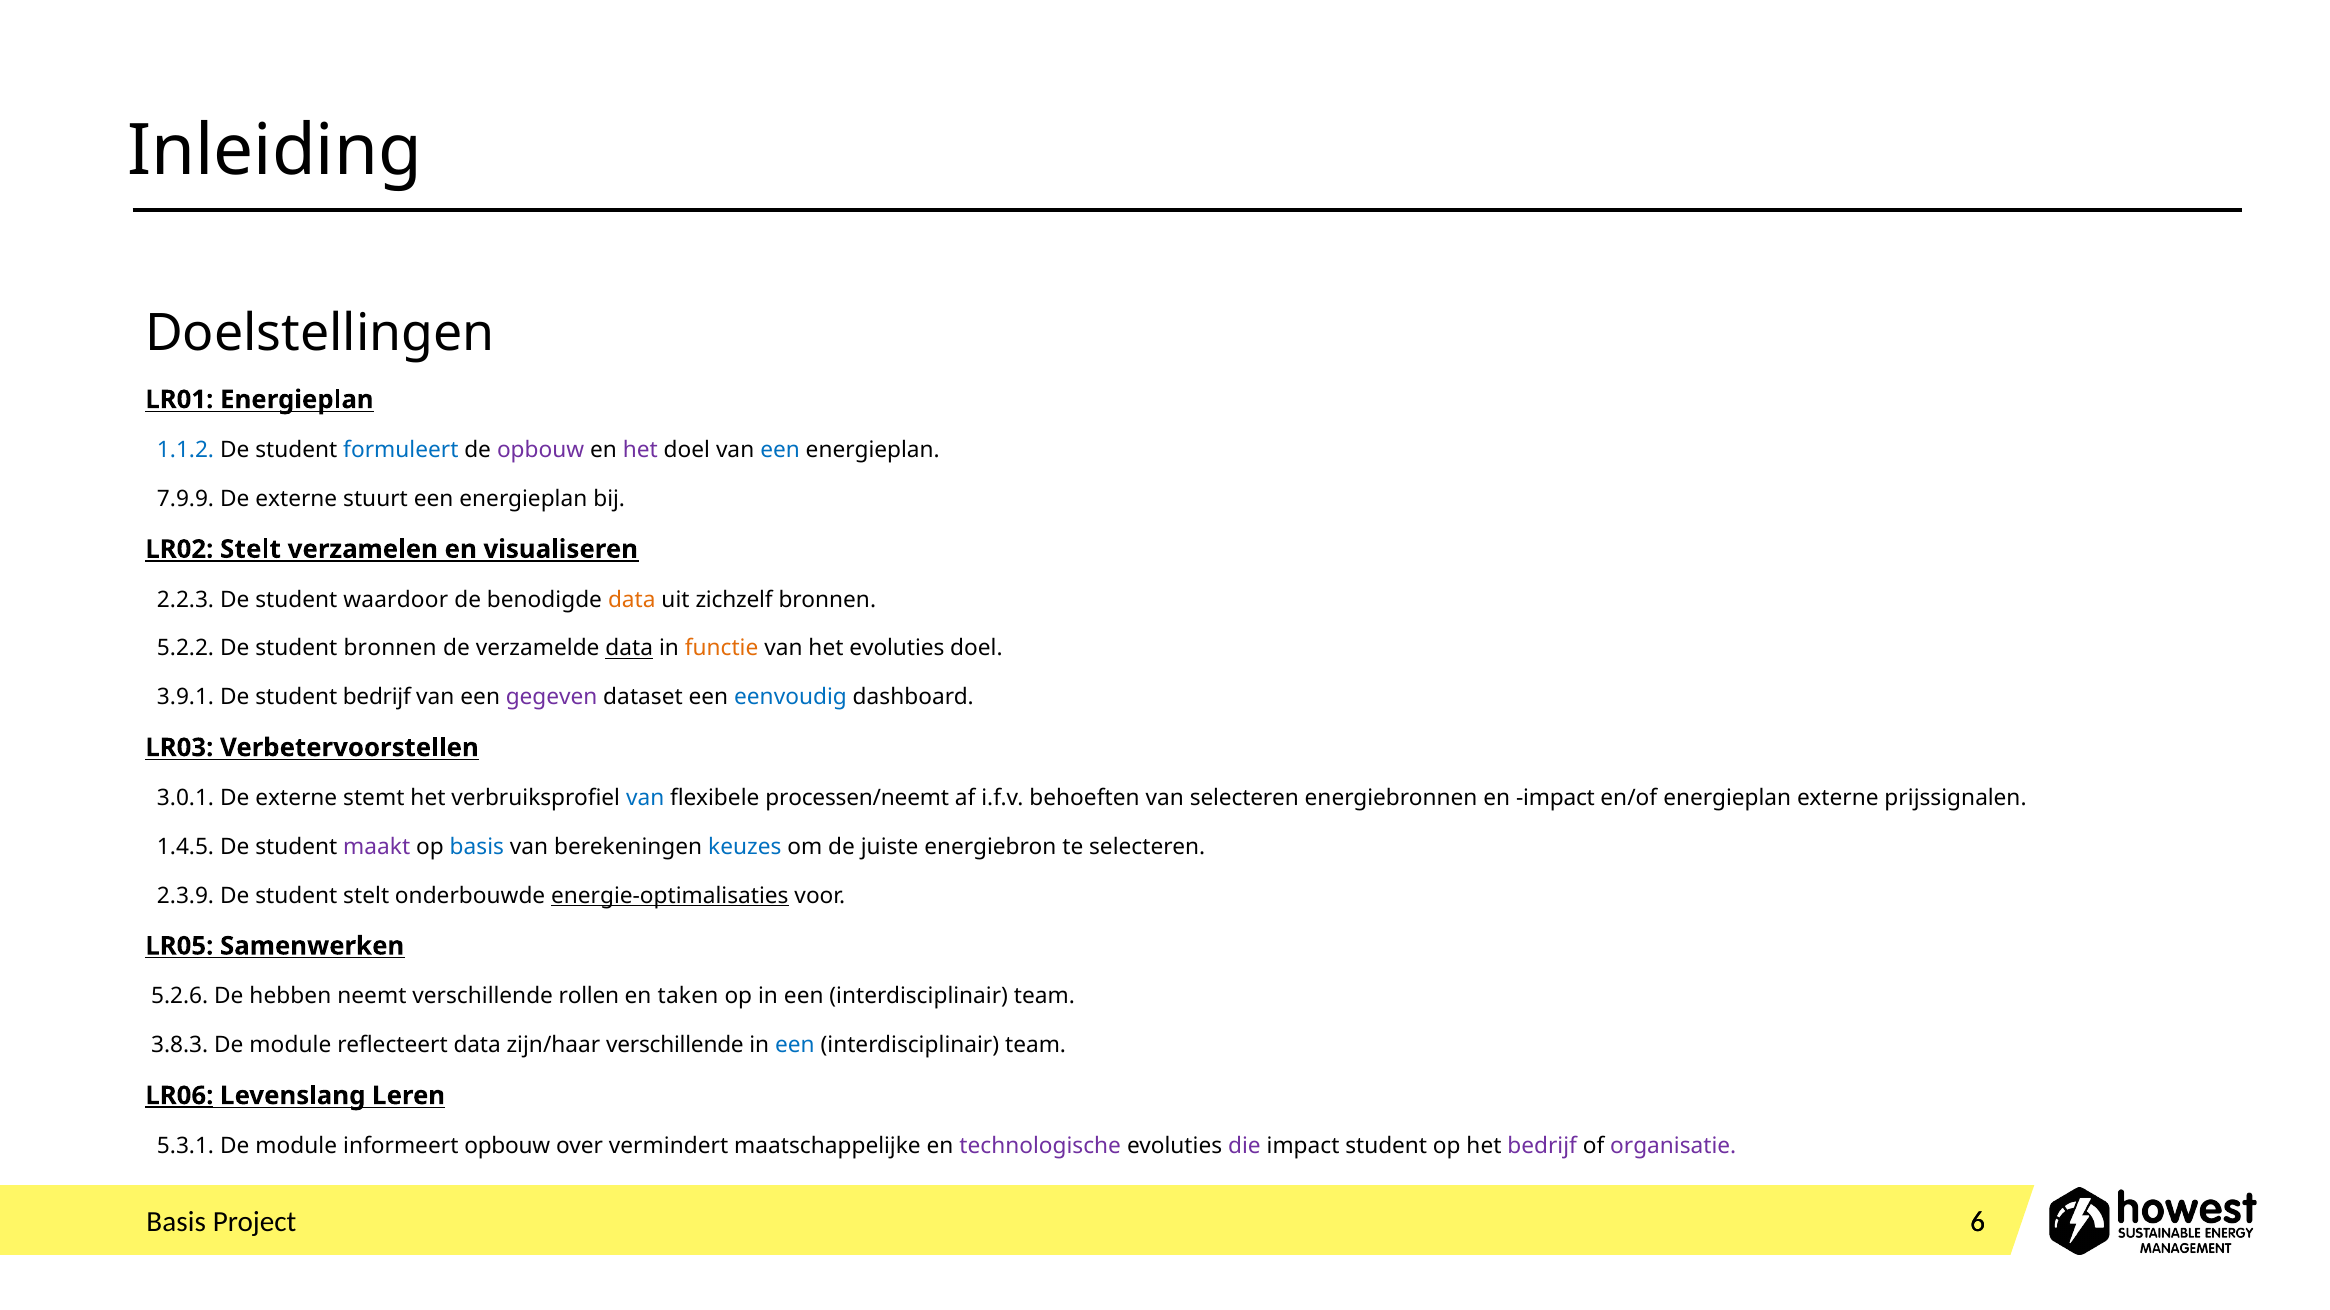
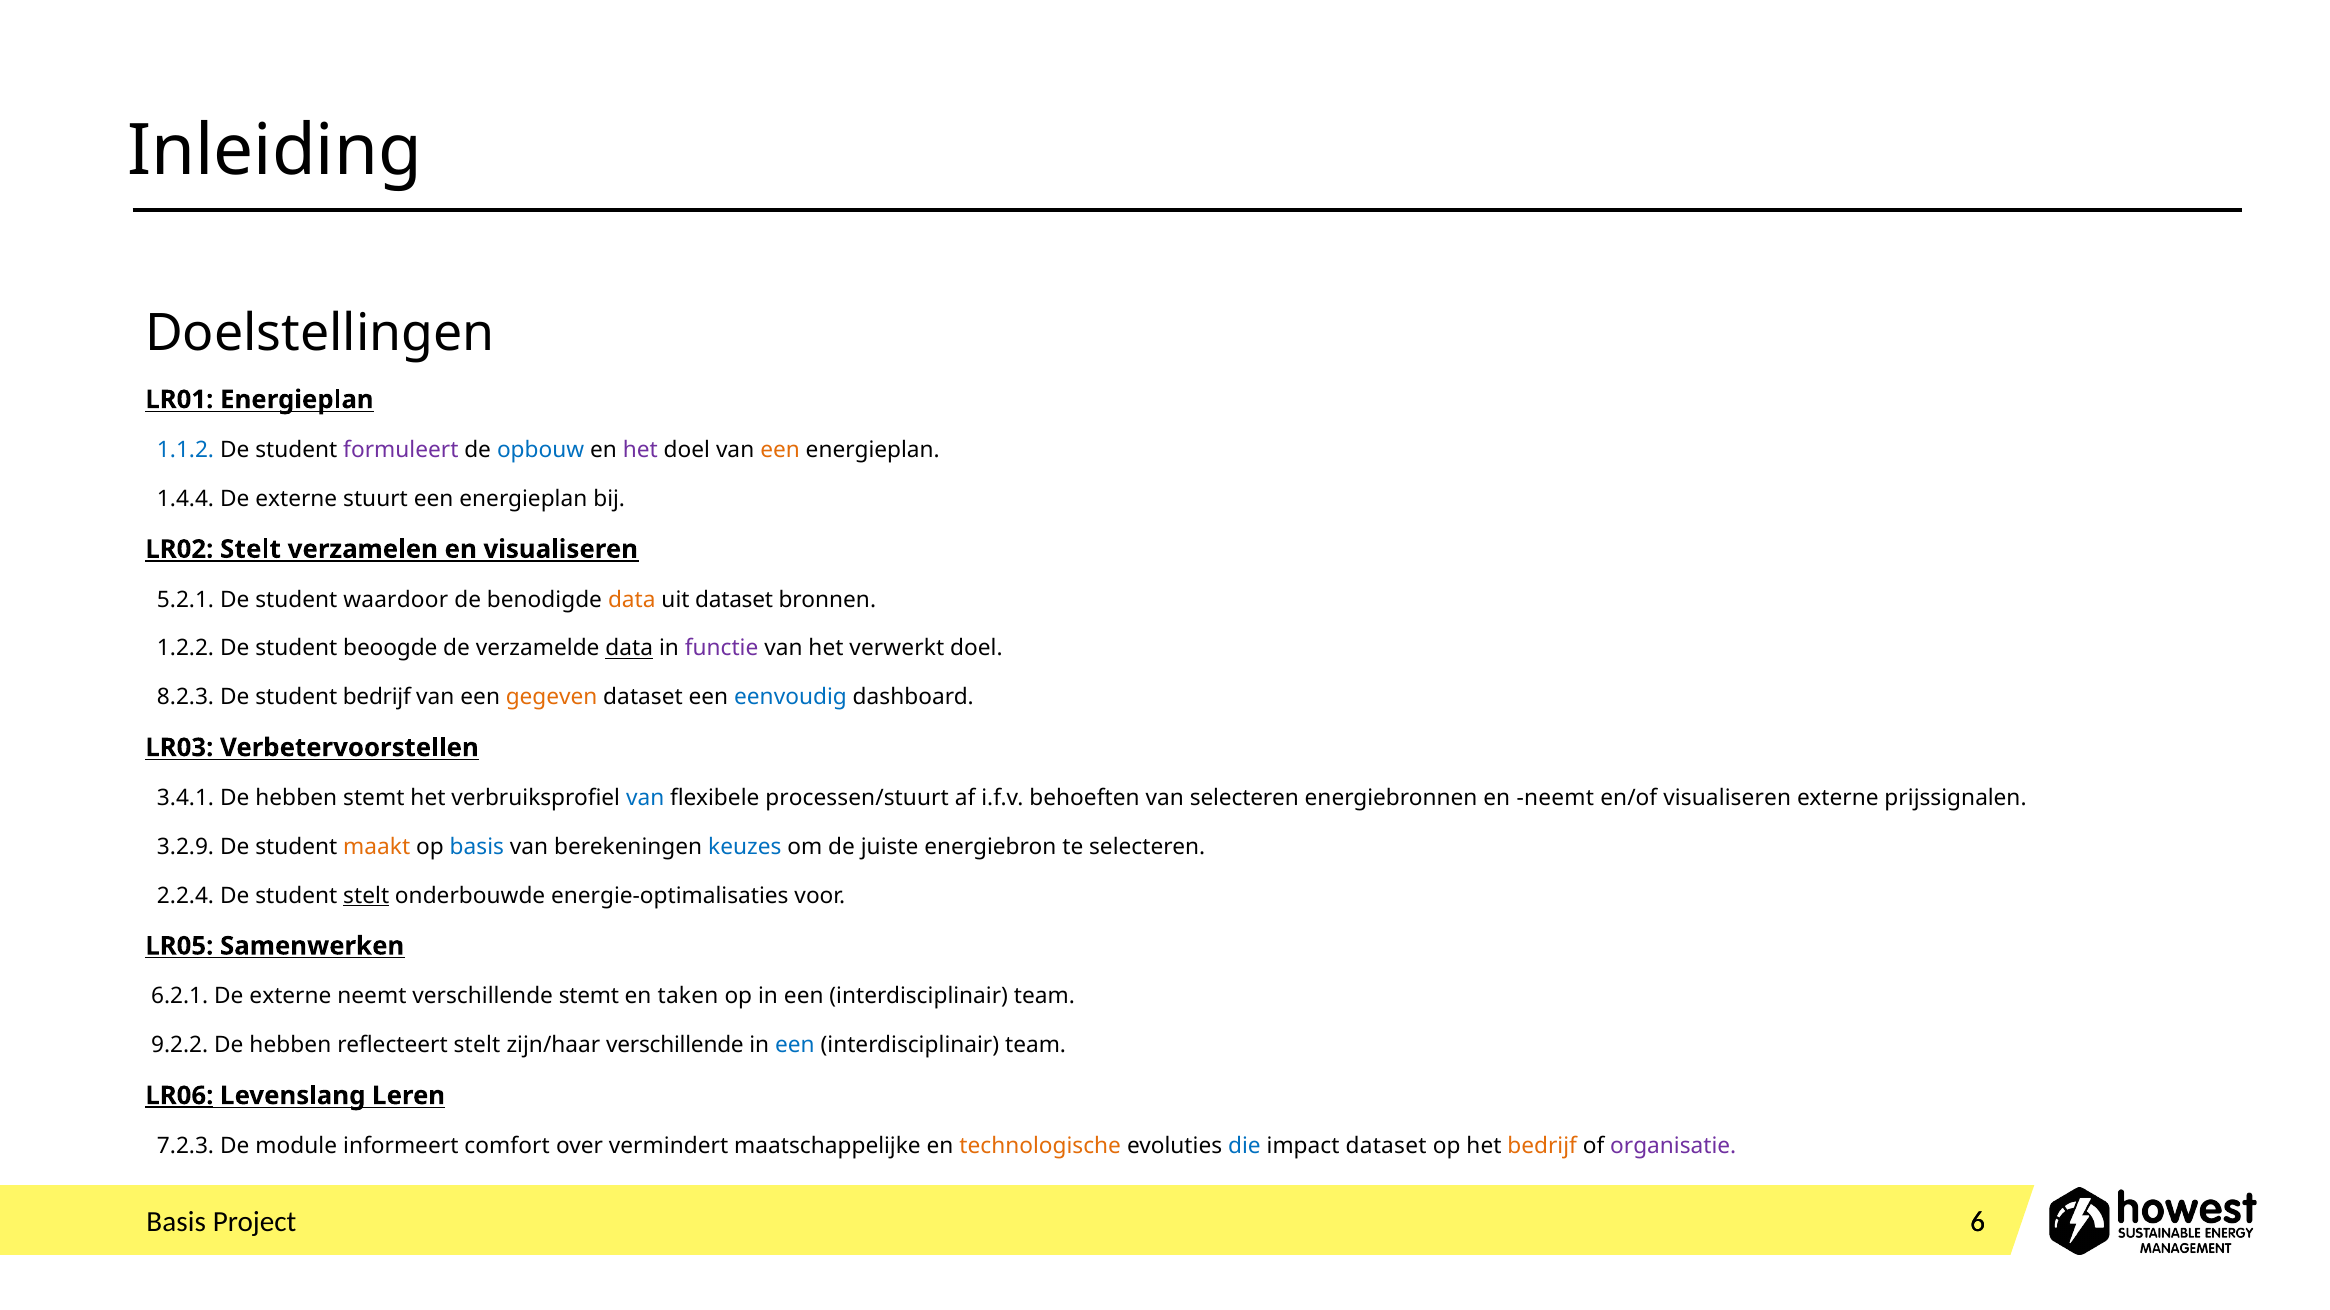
formuleert colour: blue -> purple (401, 450)
opbouw colour: purple -> blue (541, 450)
een colour: blue -> orange (780, 450)
7.9.9: 7.9.9 -> 1.4.4 (186, 499)
2.2.3: 2.2.3 -> 5.2.1 (186, 600)
uit zichzelf: zichzelf -> dataset (734, 600)
5.2.2: 5.2.2 -> 1.2.2 (186, 649)
student bronnen: bronnen -> beoogde (390, 649)
functie colour: orange -> purple (722, 649)
het evoluties: evoluties -> verwerkt (897, 649)
3.9.1: 3.9.1 -> 8.2.3 (186, 698)
gegeven colour: purple -> orange (552, 698)
3.0.1: 3.0.1 -> 3.4.1 (186, 798)
externe: externe -> hebben (296, 798)
processen/neemt: processen/neemt -> processen/stuurt (857, 798)
en impact: impact -> neemt (1555, 798)
en/of energieplan: energieplan -> visualiseren (1727, 798)
1.4.5: 1.4.5 -> 3.2.9 (186, 847)
maakt colour: purple -> orange (377, 847)
2.3.9: 2.3.9 -> 2.2.4 (186, 896)
stelt underline: none -> present (366, 896)
energie-optimalisaties underline: present -> none (670, 896)
5.2.6: 5.2.6 -> 6.2.1 (180, 997)
hebben: hebben -> externe (290, 997)
verschillende rollen: rollen -> stemt (589, 997)
3.8.3: 3.8.3 -> 9.2.2 (180, 1046)
module: module -> hebben (290, 1046)
reflecteert data: data -> stelt (477, 1046)
5.3.1: 5.3.1 -> 7.2.3 (186, 1147)
informeert opbouw: opbouw -> comfort (507, 1147)
technologische colour: purple -> orange (1040, 1147)
die colour: purple -> blue (1244, 1147)
impact student: student -> dataset (1386, 1147)
bedrijf colour: purple -> orange (1542, 1147)
